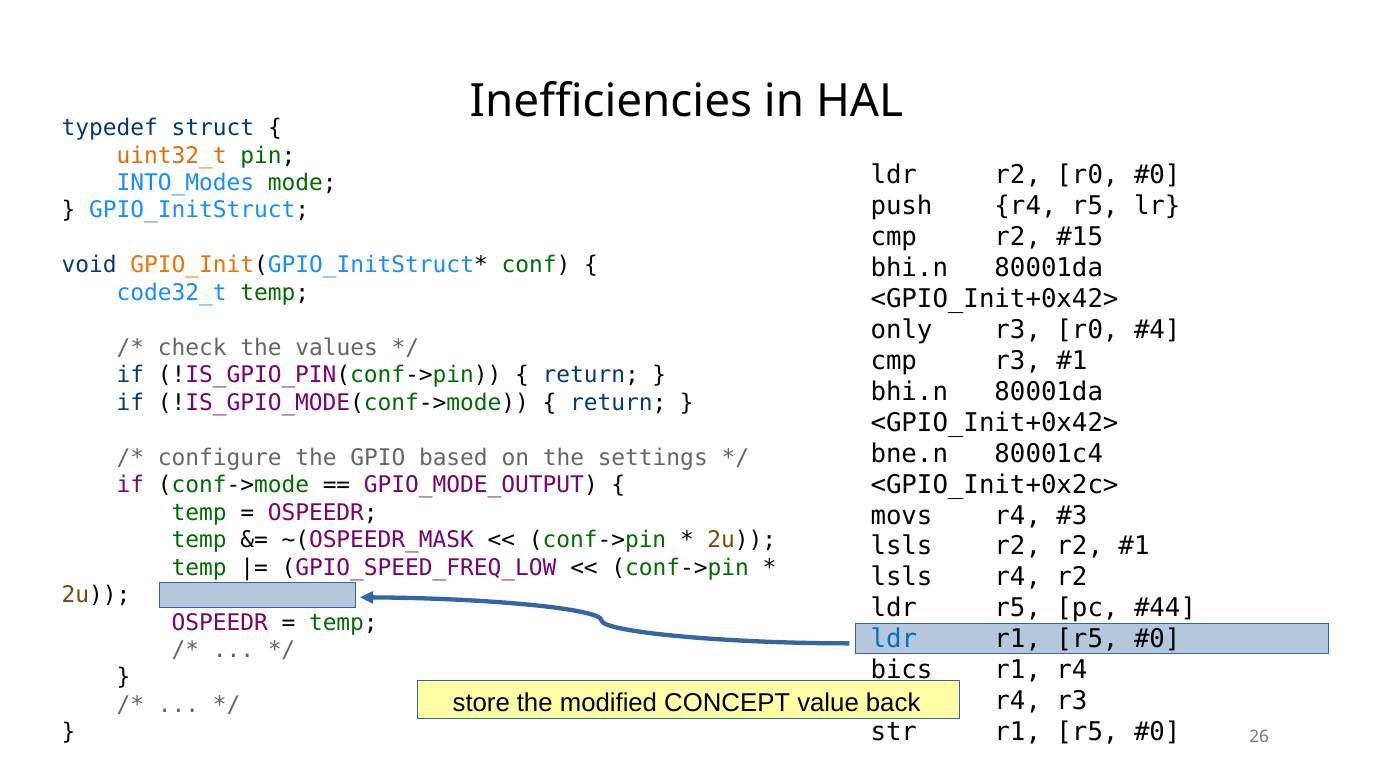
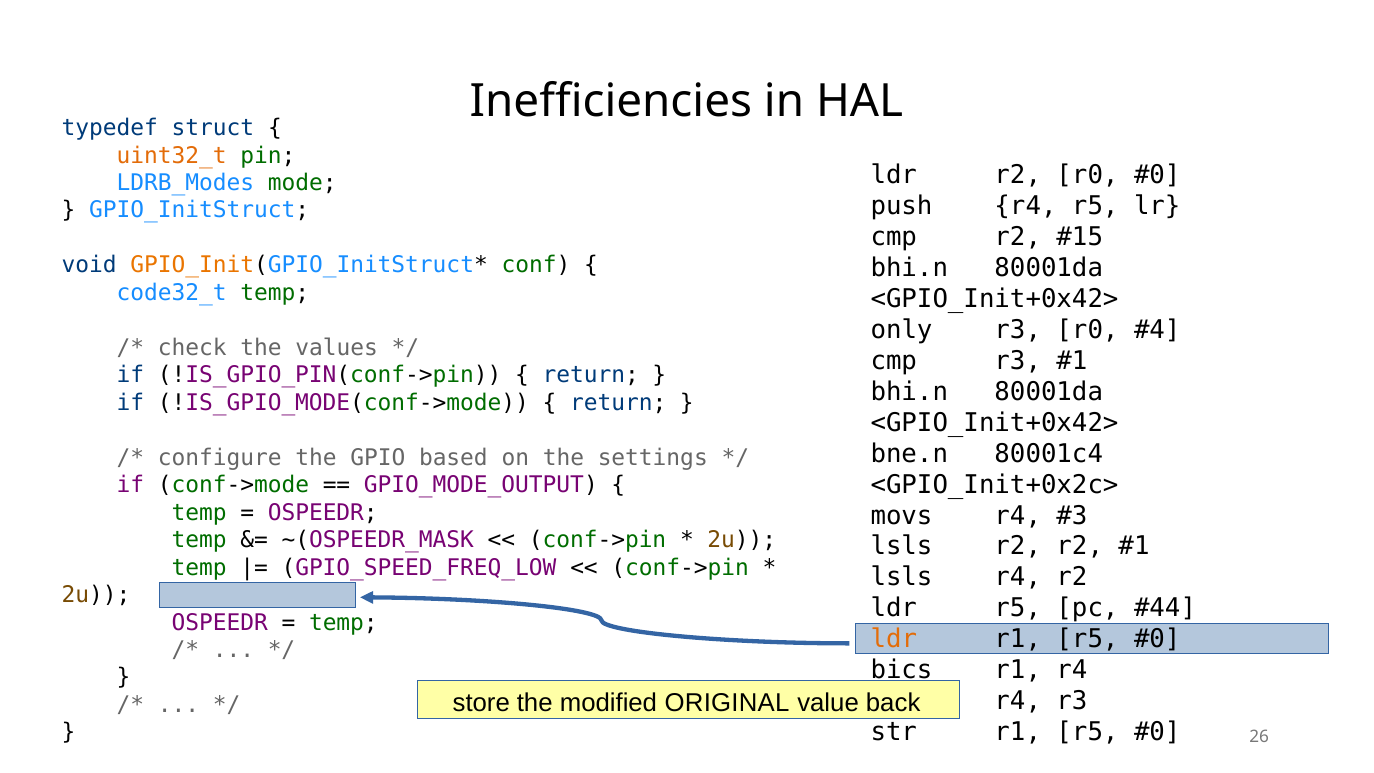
INTO_Modes: INTO_Modes -> LDRB_Modes (185, 183)
ldr colour: blue -> orange (894, 639)
CONCEPT: CONCEPT -> ORIGINAL (727, 702)
